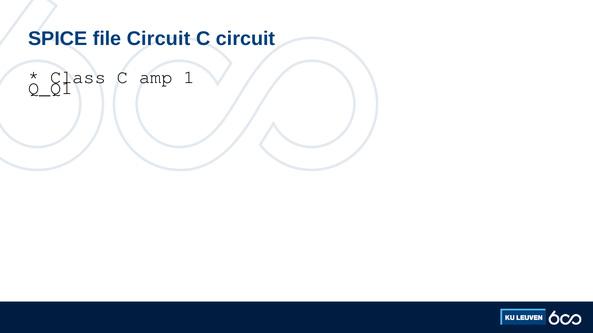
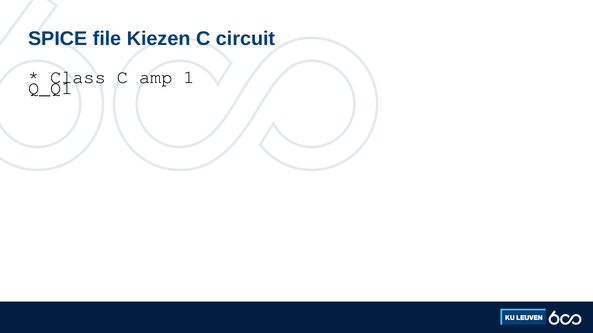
file Circuit: Circuit -> Kiezen (159, 39)
